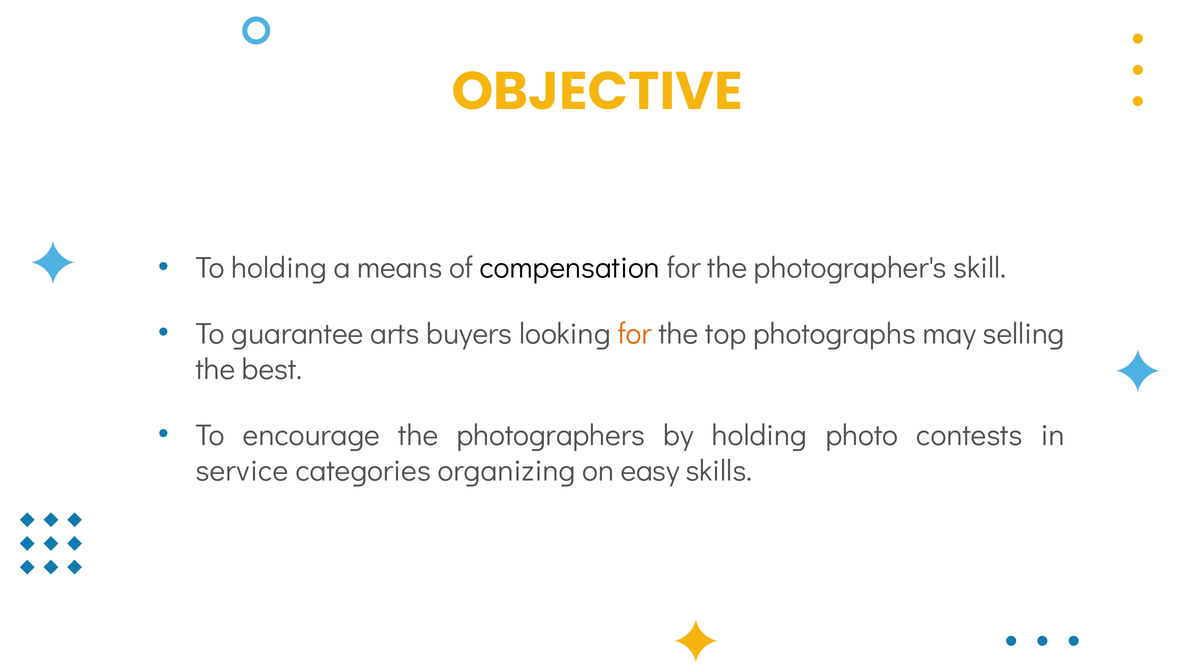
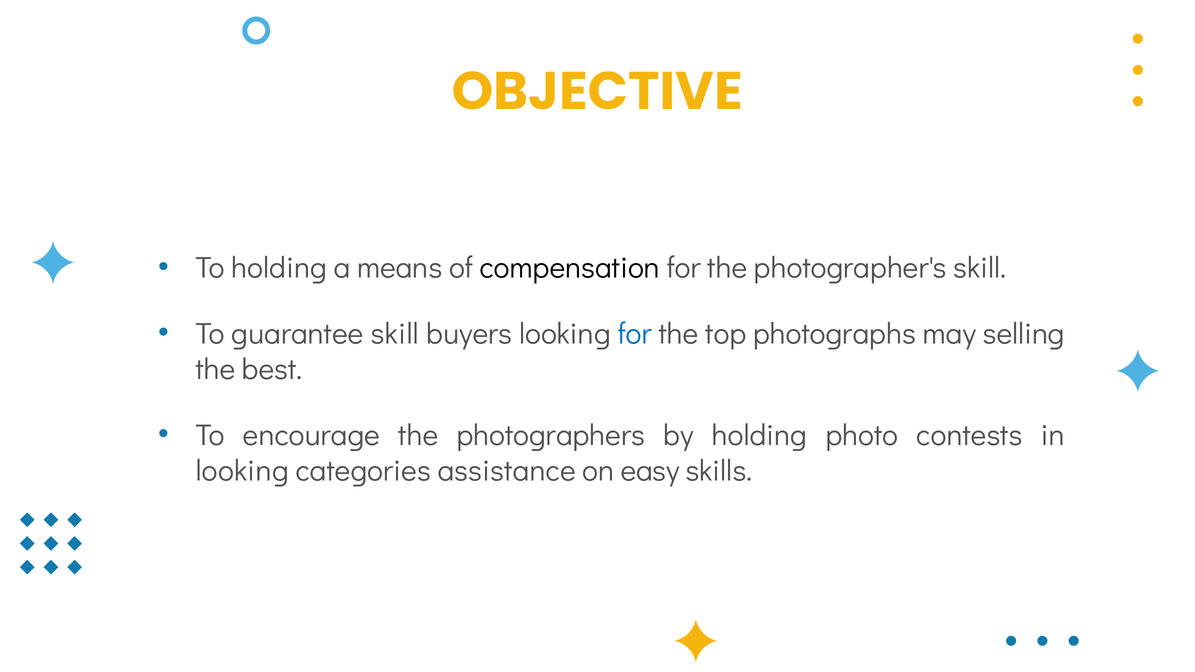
guarantee arts: arts -> skill (395, 334)
for colour: orange -> blue (635, 334)
service: service -> looking (242, 471)
organizing: organizing -> assistance (507, 471)
